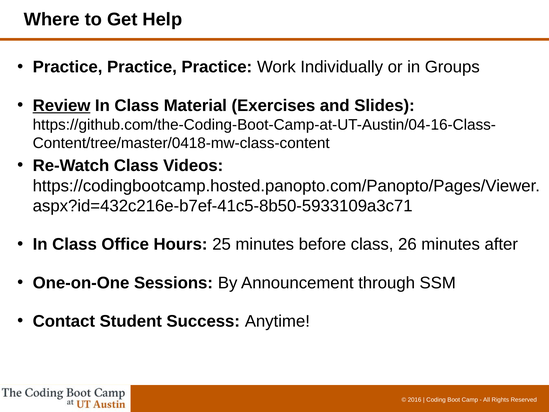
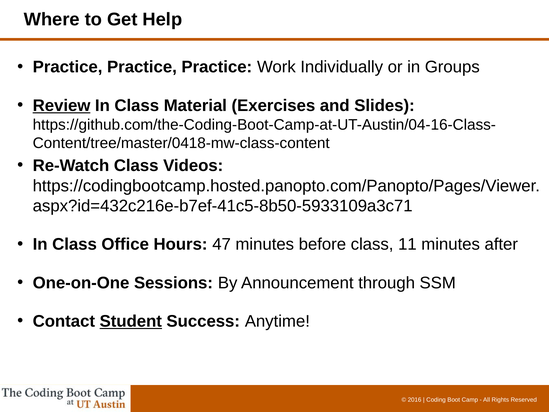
25: 25 -> 47 (222, 244)
26: 26 -> 11 (407, 244)
Student underline: none -> present (131, 321)
